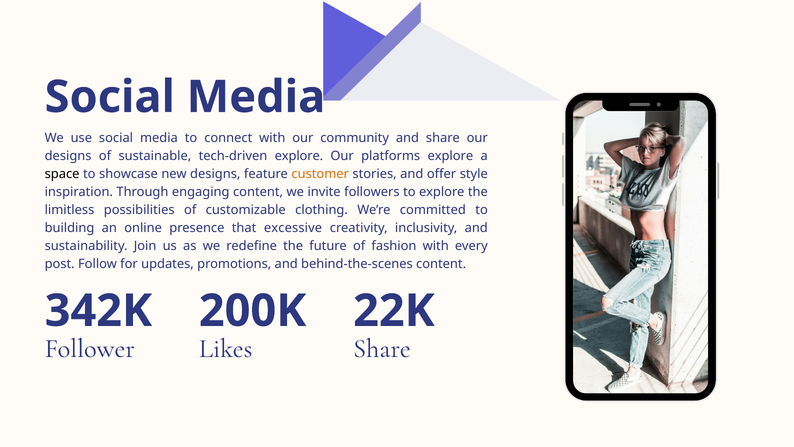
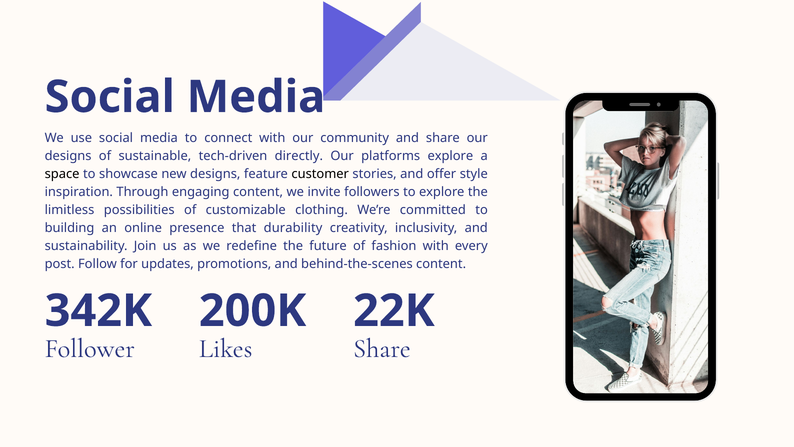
tech-driven explore: explore -> directly (299, 156)
customer colour: orange -> black (320, 174)
excessive: excessive -> durability (293, 228)
